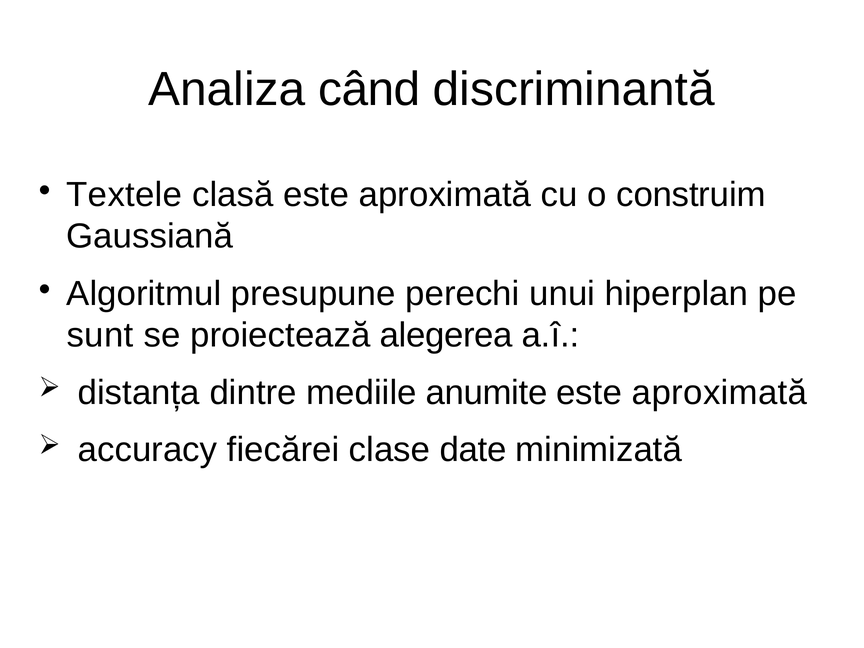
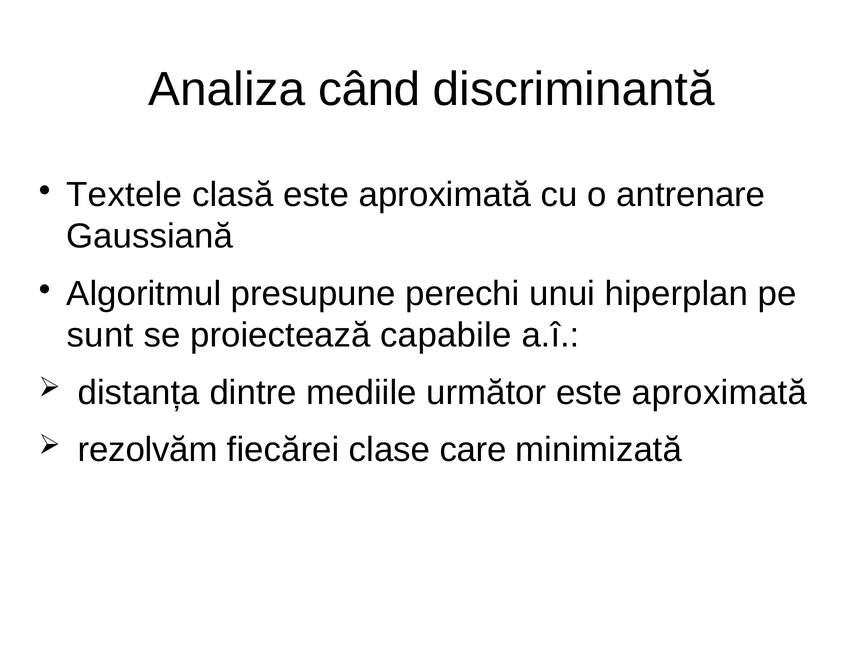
construim: construim -> antrenare (691, 195)
alegerea: alegerea -> capabile (446, 335)
anumite: anumite -> următor (486, 393)
accuracy: accuracy -> rezolvăm (148, 450)
date: date -> care (473, 450)
